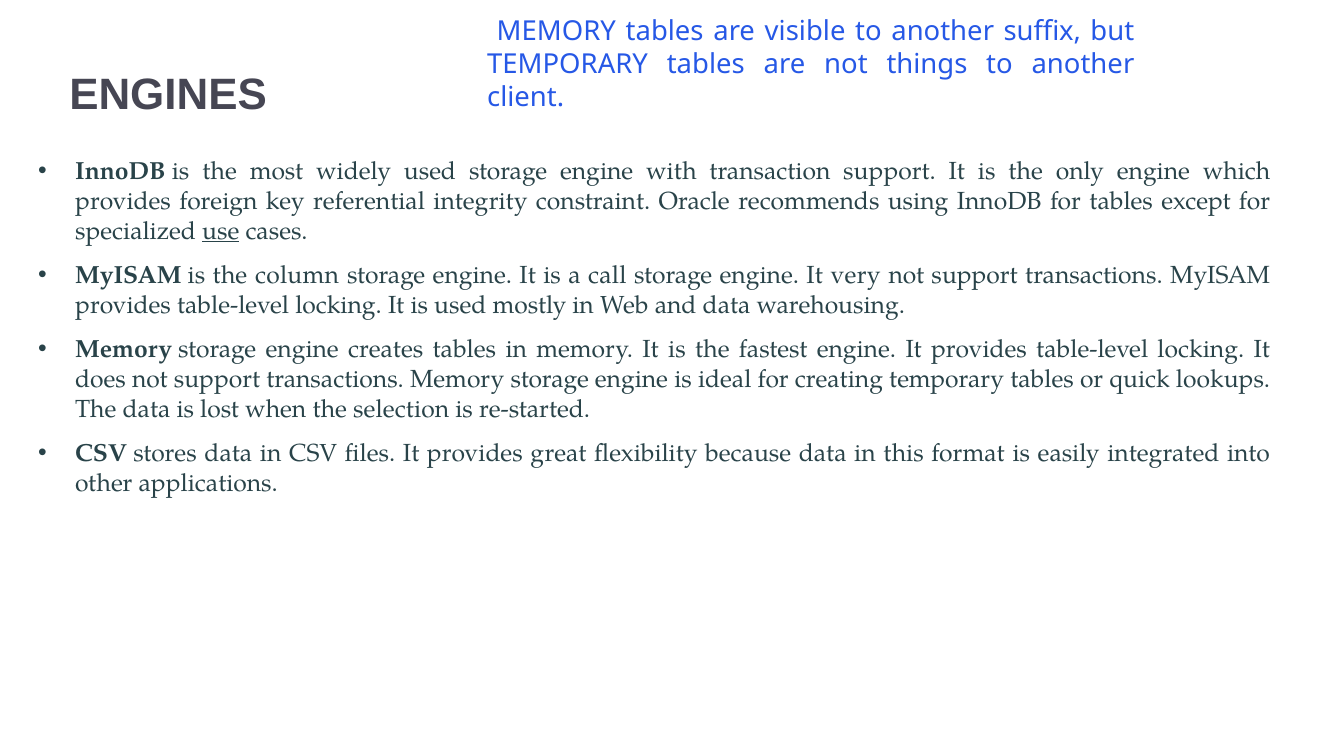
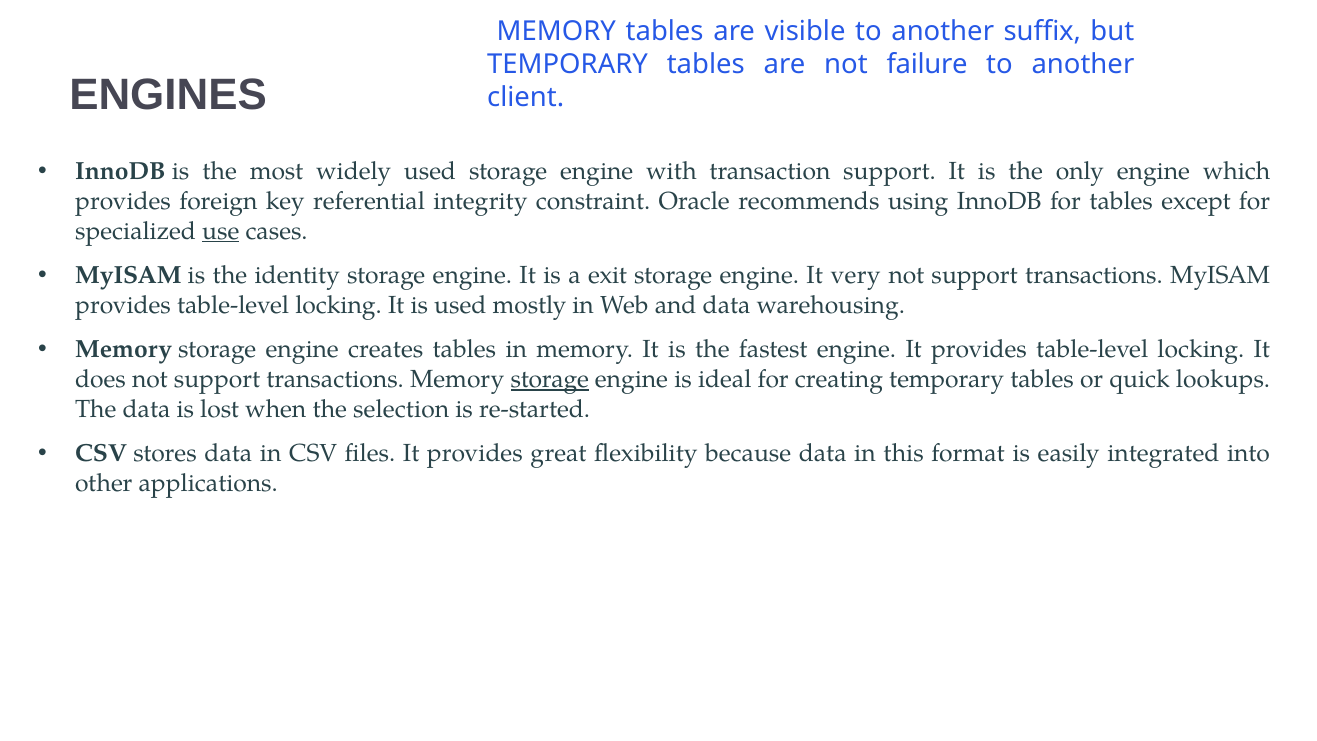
things: things -> failure (927, 64)
column: column -> identity (297, 275)
call: call -> exit (608, 275)
storage underline: none -> present (550, 379)
